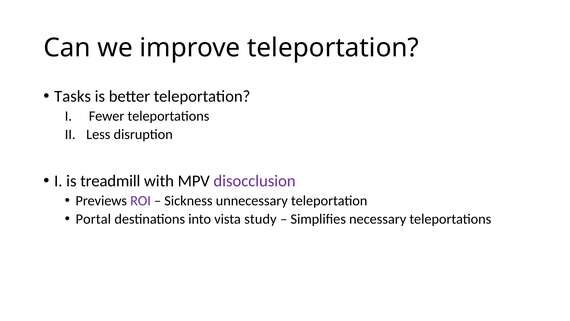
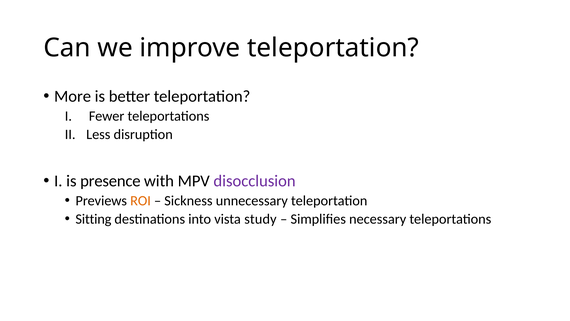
Tasks: Tasks -> More (73, 96)
treadmill: treadmill -> presence (110, 181)
ROI colour: purple -> orange (141, 200)
Portal: Portal -> Sitting (93, 219)
